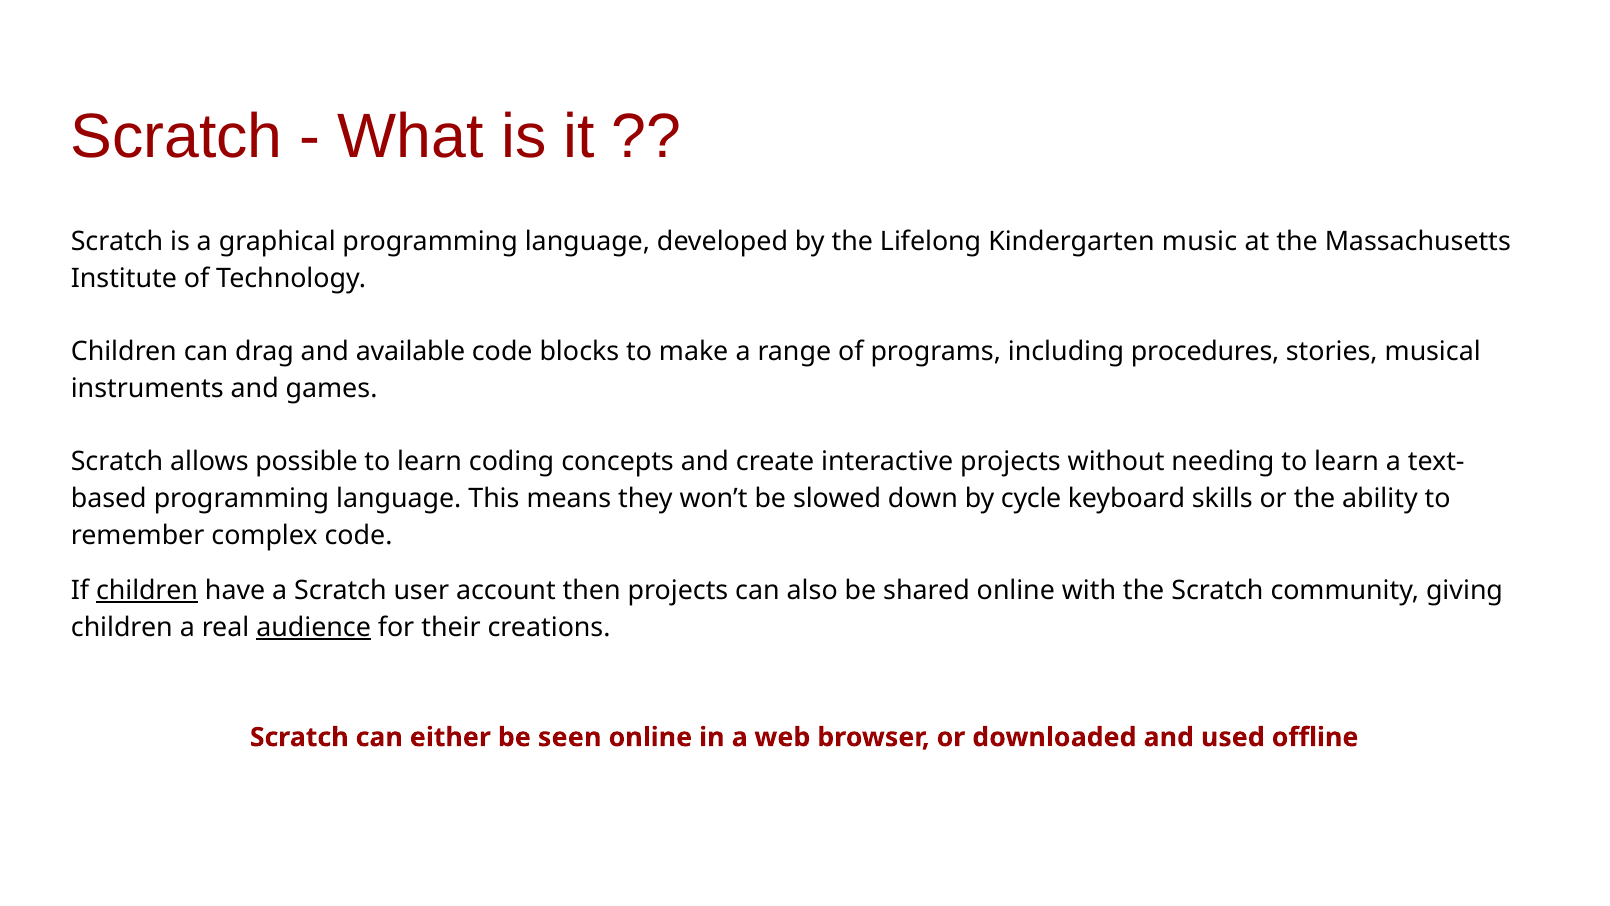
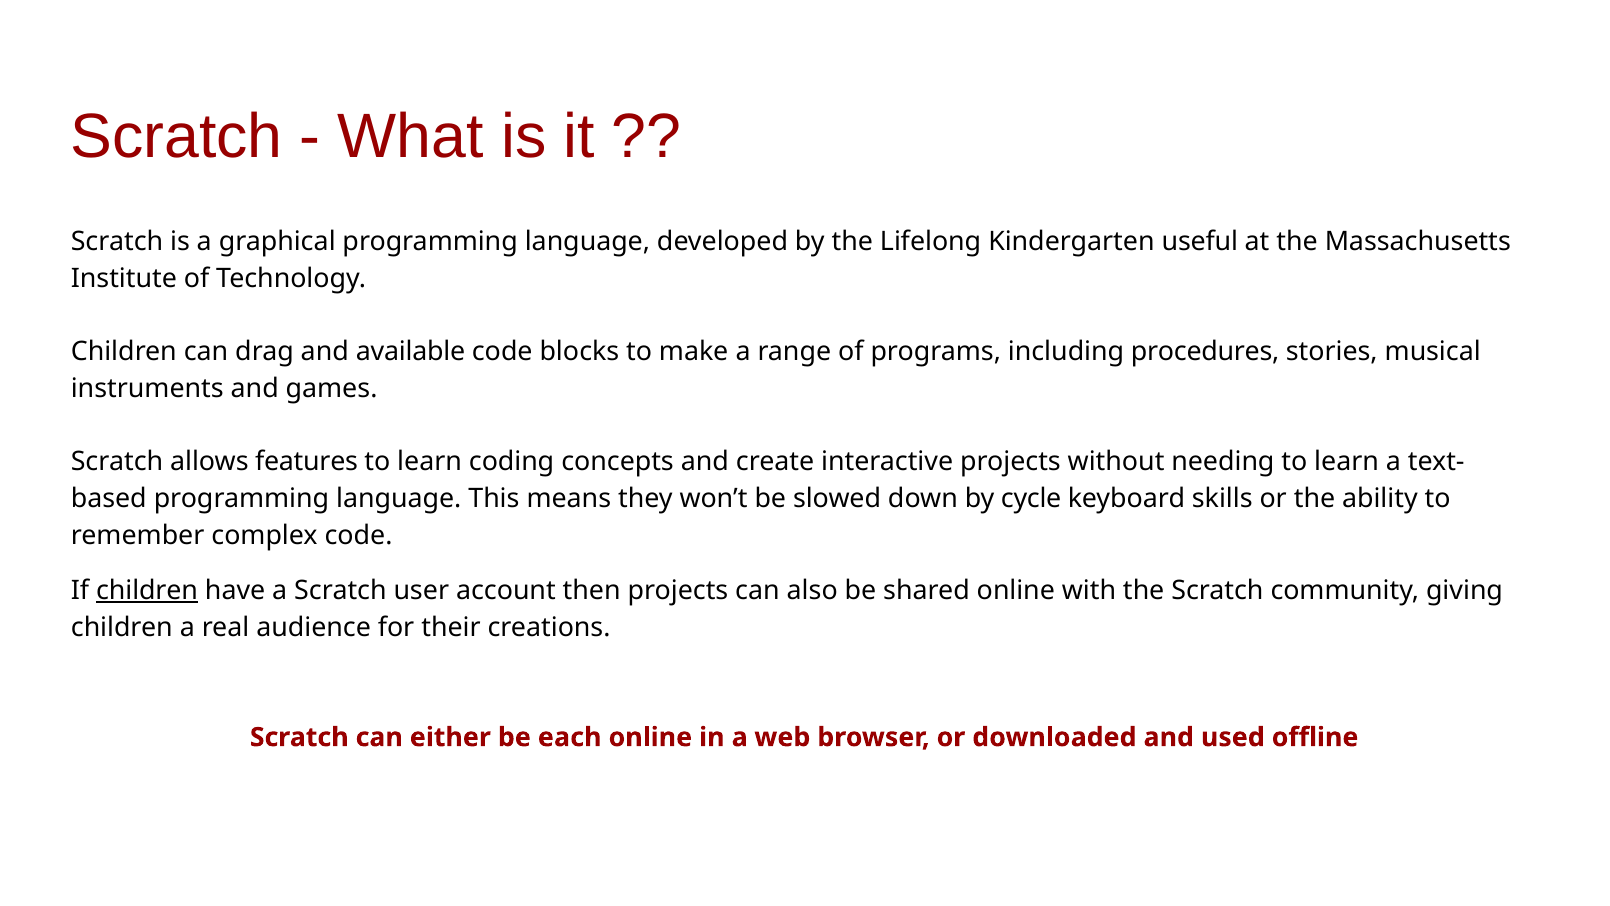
music: music -> useful (1200, 242)
possible: possible -> features (307, 461)
audience underline: present -> none (314, 627)
seen: seen -> each (570, 737)
